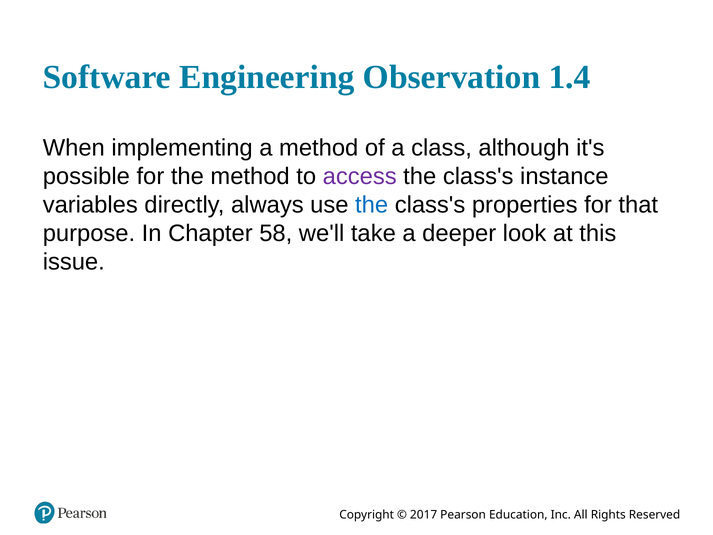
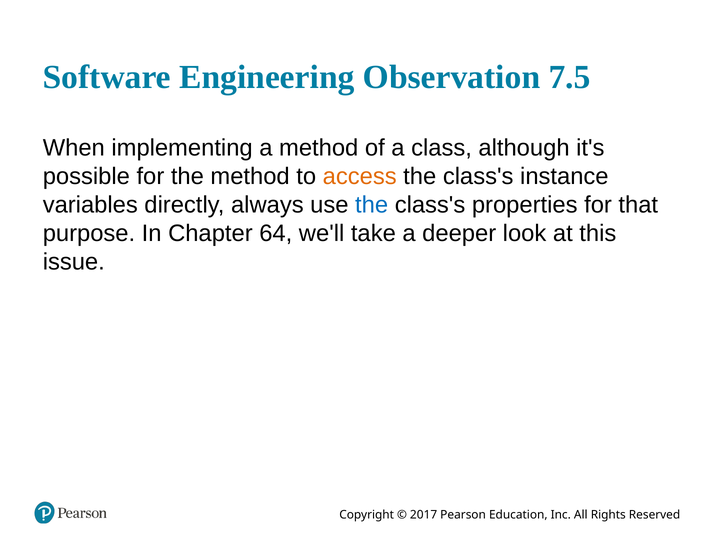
1.4: 1.4 -> 7.5 (570, 77)
access colour: purple -> orange (360, 176)
58: 58 -> 64 (276, 233)
